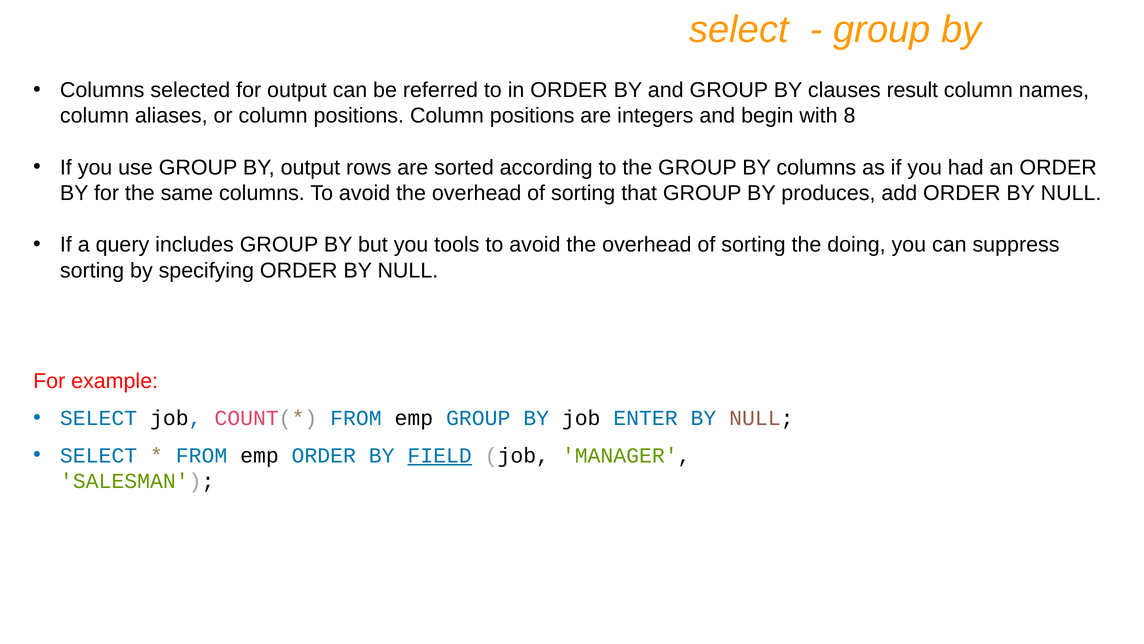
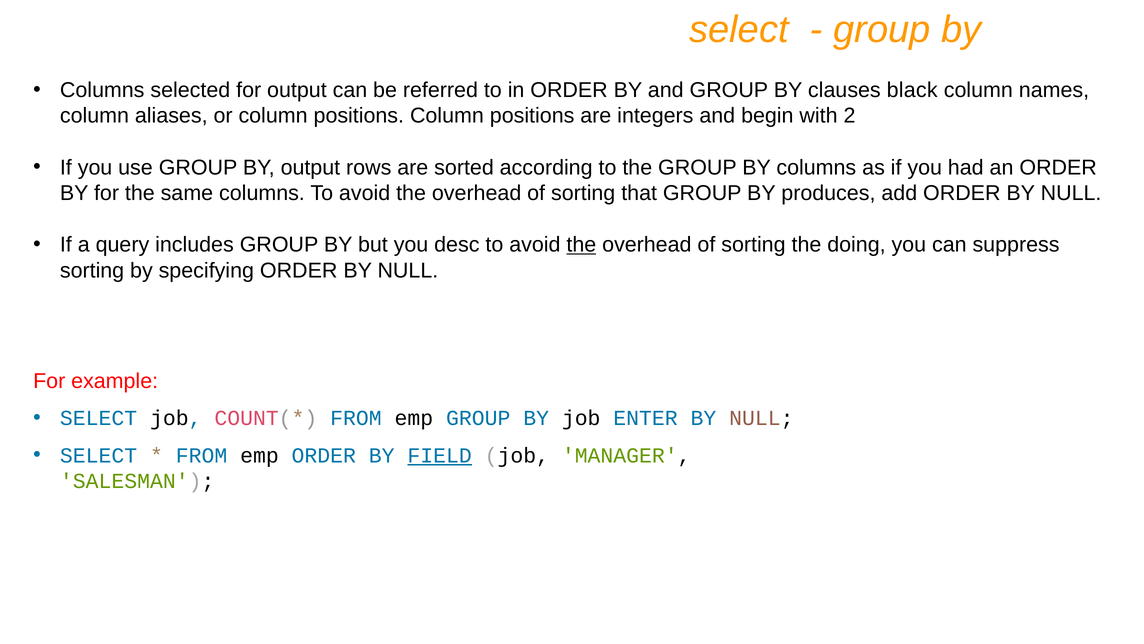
result: result -> black (912, 90)
8: 8 -> 2 (850, 116)
tools: tools -> desc (457, 245)
the underline: none -> present (581, 245)
